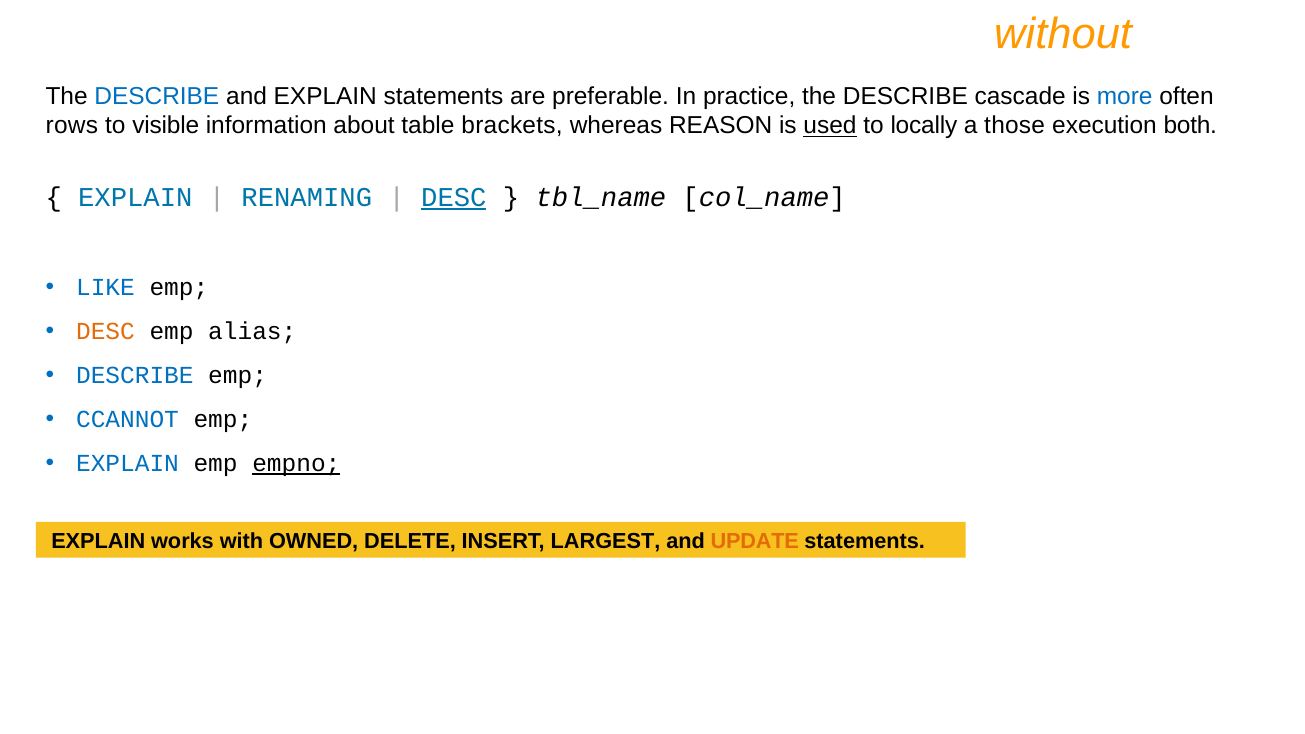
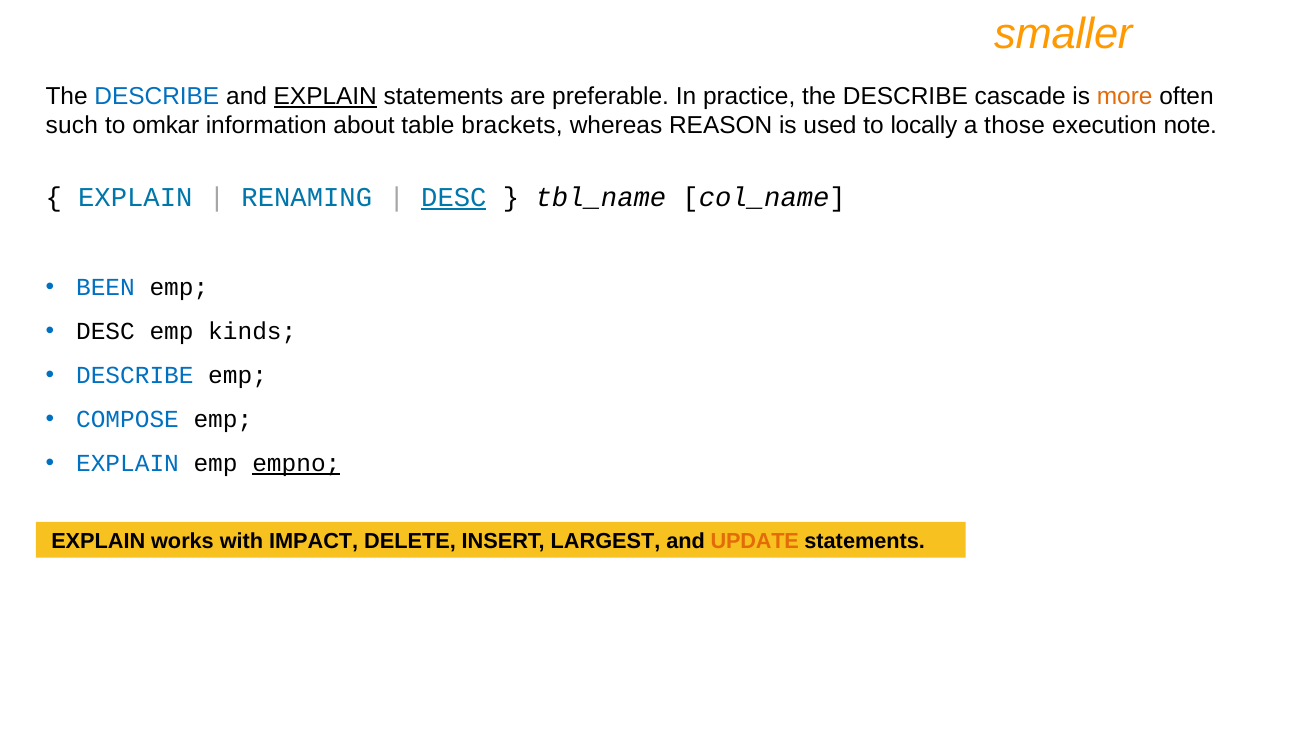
without: without -> smaller (1063, 34)
EXPLAIN underline: none -> present (325, 96)
more colour: blue -> orange (1125, 96)
rows: rows -> such (72, 126)
visible: visible -> omkar (166, 126)
used underline: present -> none (830, 126)
both: both -> note (1190, 126)
LIKE: LIKE -> BEEN (105, 287)
DESC colour: orange -> black (105, 331)
alias: alias -> kinds (252, 331)
CCANNOT: CCANNOT -> COMPOSE (127, 419)
OWNED: OWNED -> IMPACT (314, 541)
